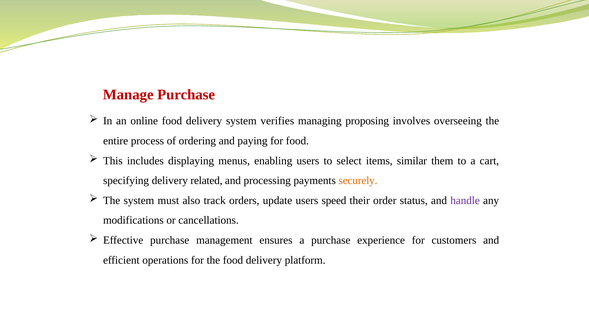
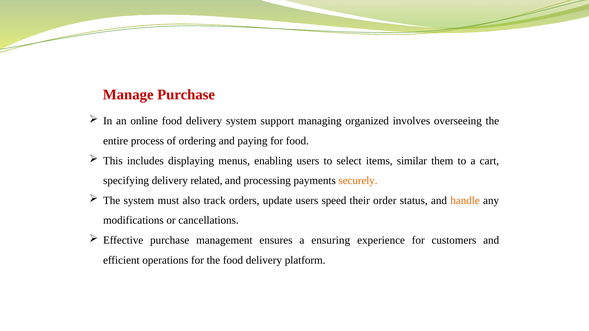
verifies: verifies -> support (277, 121)
proposing: proposing -> organized (367, 121)
handle colour: purple -> orange (465, 201)
a purchase: purchase -> ensuring (331, 240)
